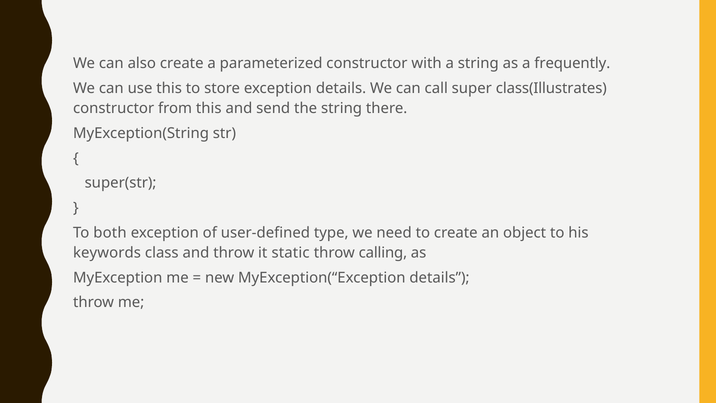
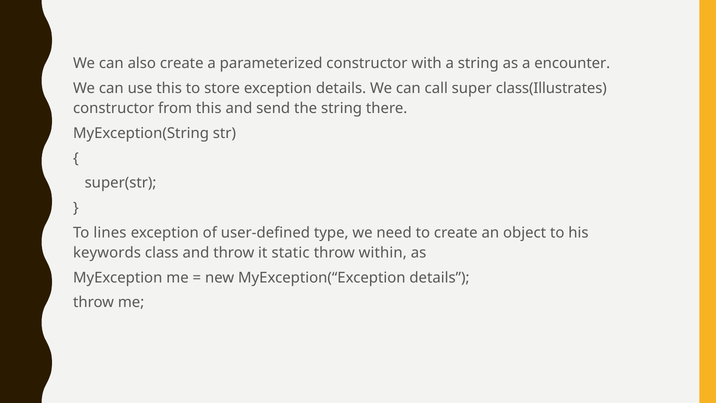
frequently: frequently -> encounter (572, 64)
both: both -> lines (110, 233)
calling: calling -> within (383, 252)
